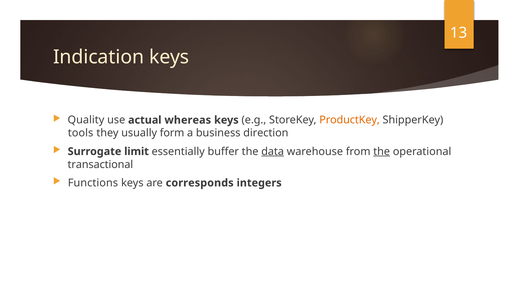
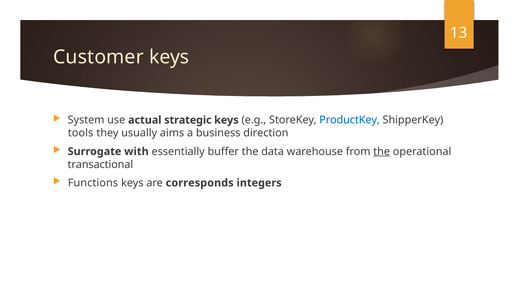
Indication: Indication -> Customer (98, 57)
Quality: Quality -> System (86, 120)
whereas: whereas -> strategic (188, 120)
ProductKey colour: orange -> blue (350, 120)
form: form -> aims (172, 133)
limit: limit -> with (136, 151)
data underline: present -> none (273, 151)
